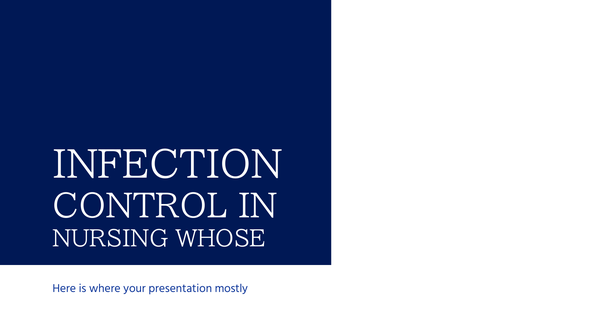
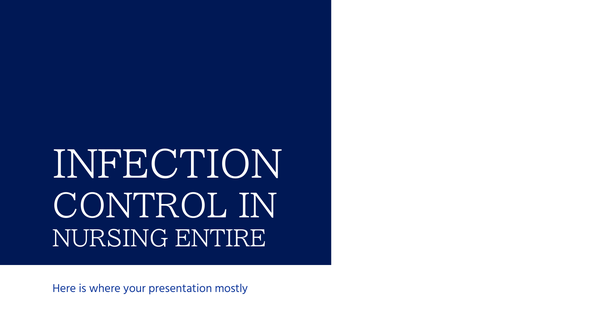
WHOSE: WHOSE -> ENTIRE (221, 239)
